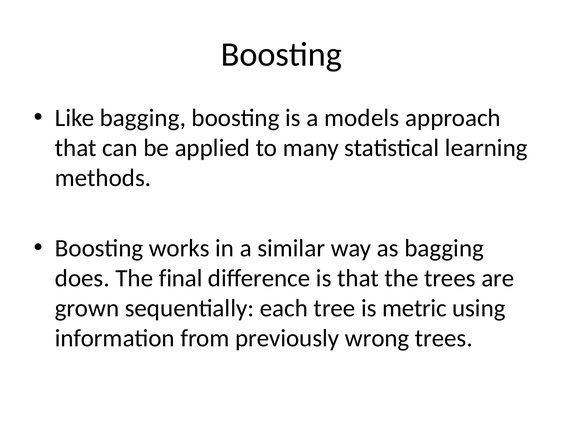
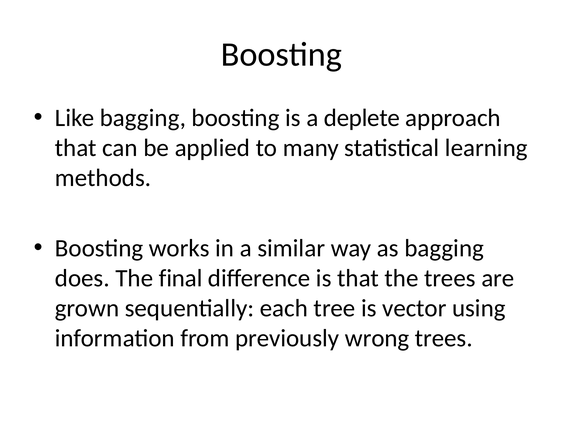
models: models -> deplete (362, 118)
metric: metric -> vector (414, 308)
